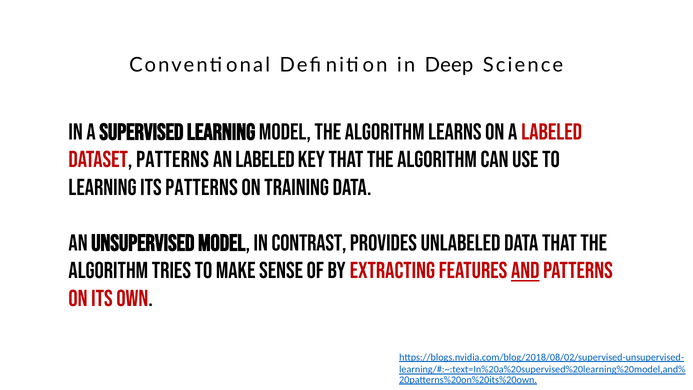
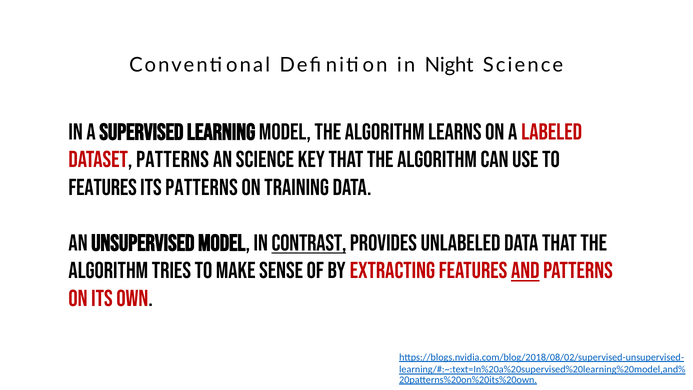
Deep: Deep -> Night (449, 65)
an labeled: labeled -> science (265, 160)
learning: learning -> features (103, 187)
contrast underline: none -> present (309, 243)
